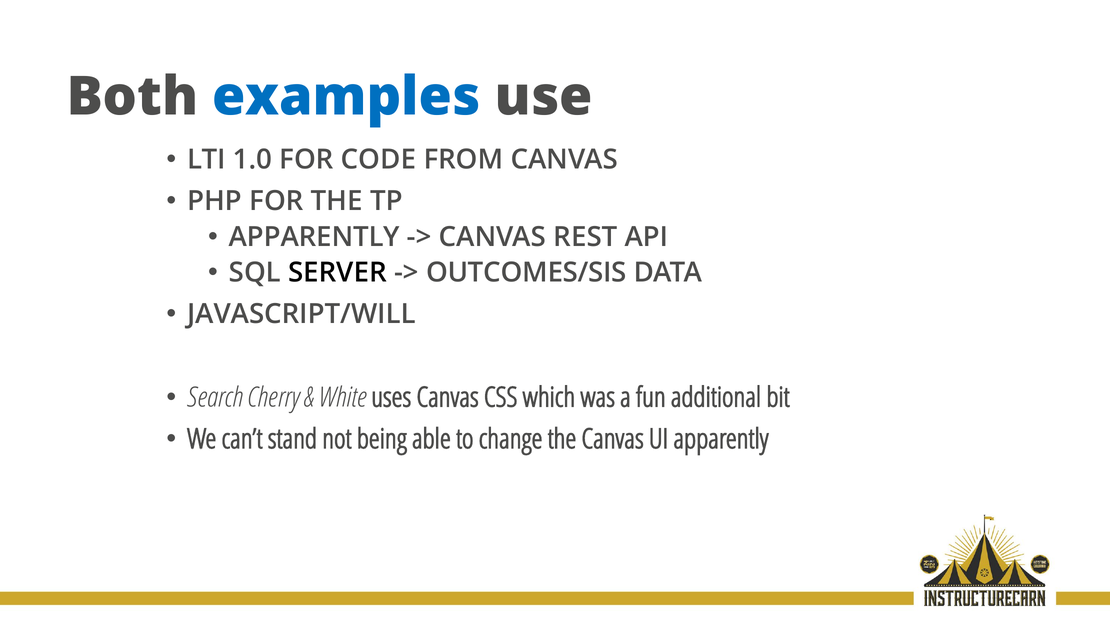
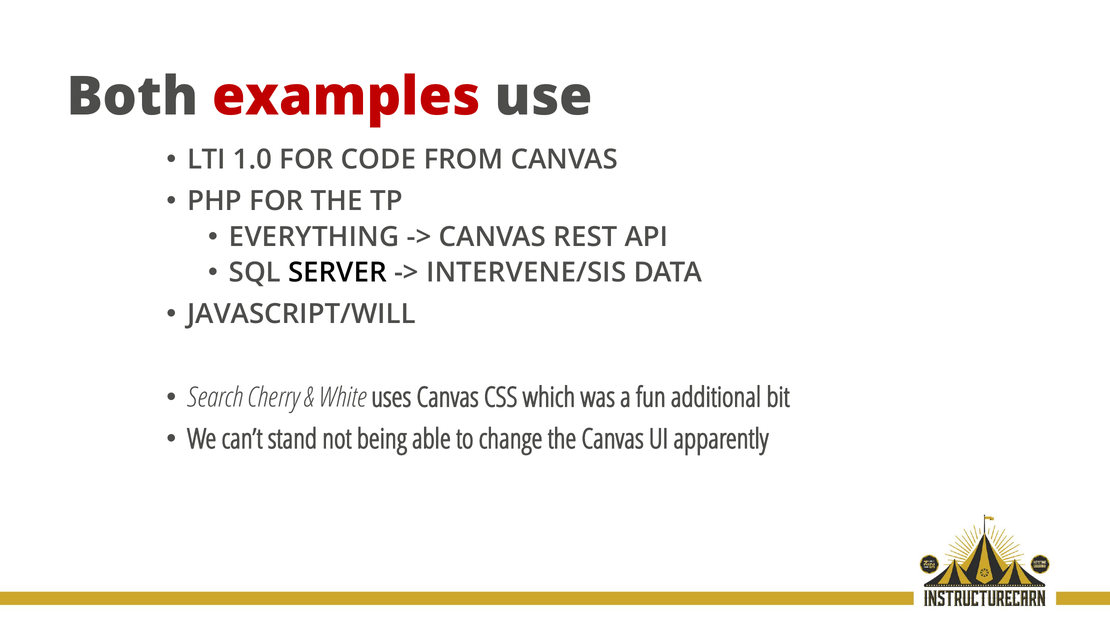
examples colour: blue -> red (346, 97)
APPARENTLY: APPARENTLY -> EVERYTHING (314, 237)
OUTCOMES/SIS: OUTCOMES/SIS -> INTERVENE/SIS (526, 272)
